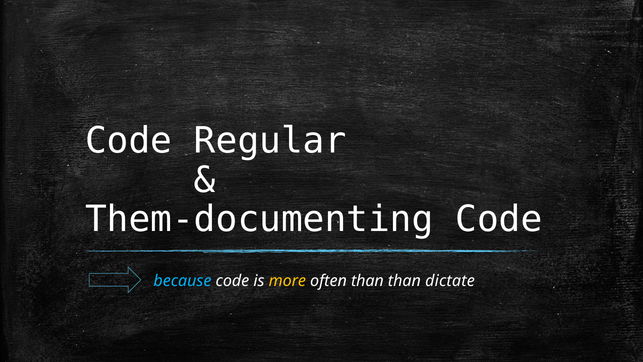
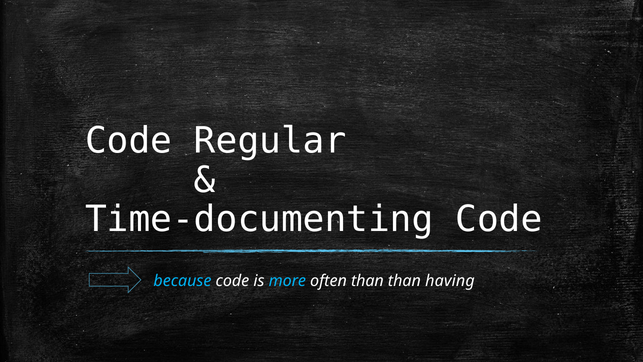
Them-documenting: Them-documenting -> Time-documenting (259, 219)
more colour: yellow -> light blue (287, 281)
dictate: dictate -> having (450, 281)
